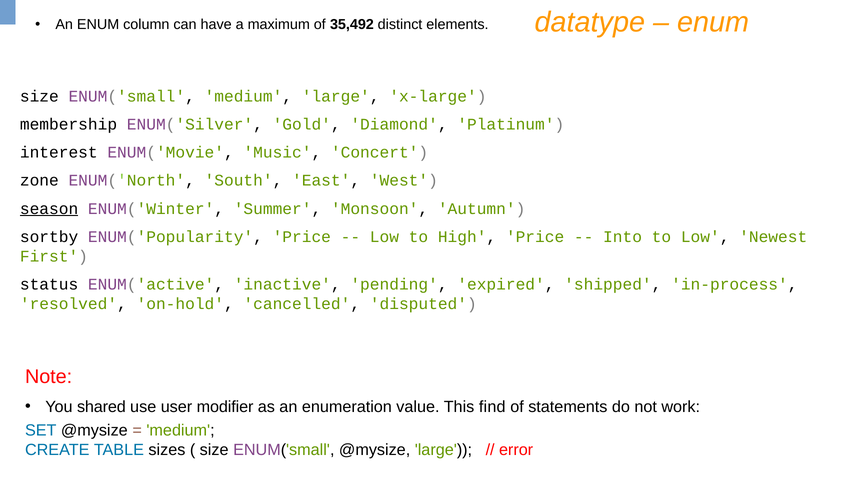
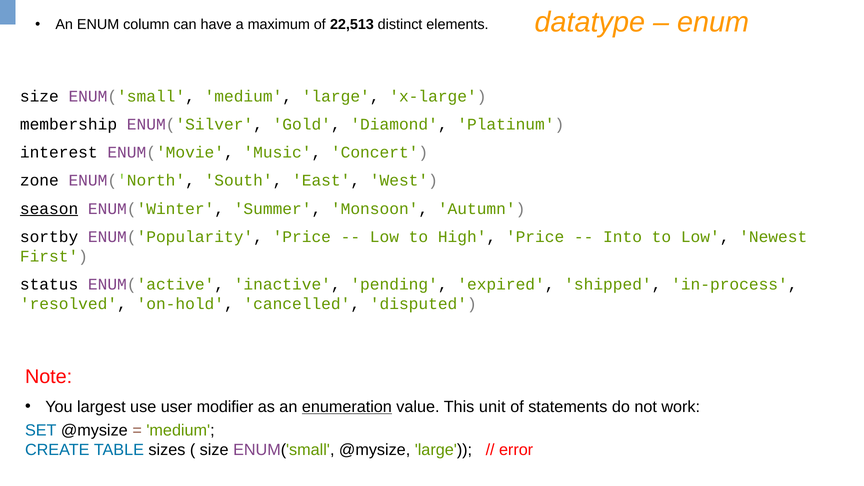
35,492: 35,492 -> 22,513 (352, 25)
shared: shared -> largest (101, 407)
enumeration underline: none -> present (347, 407)
find: find -> unit (492, 407)
